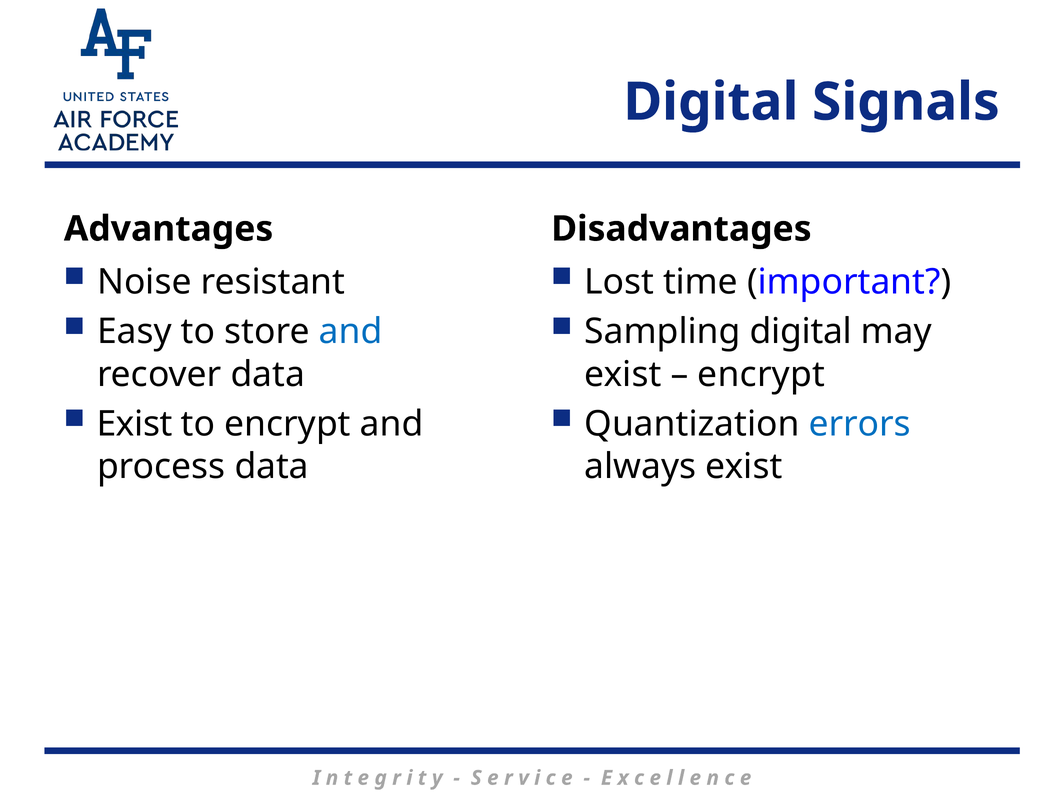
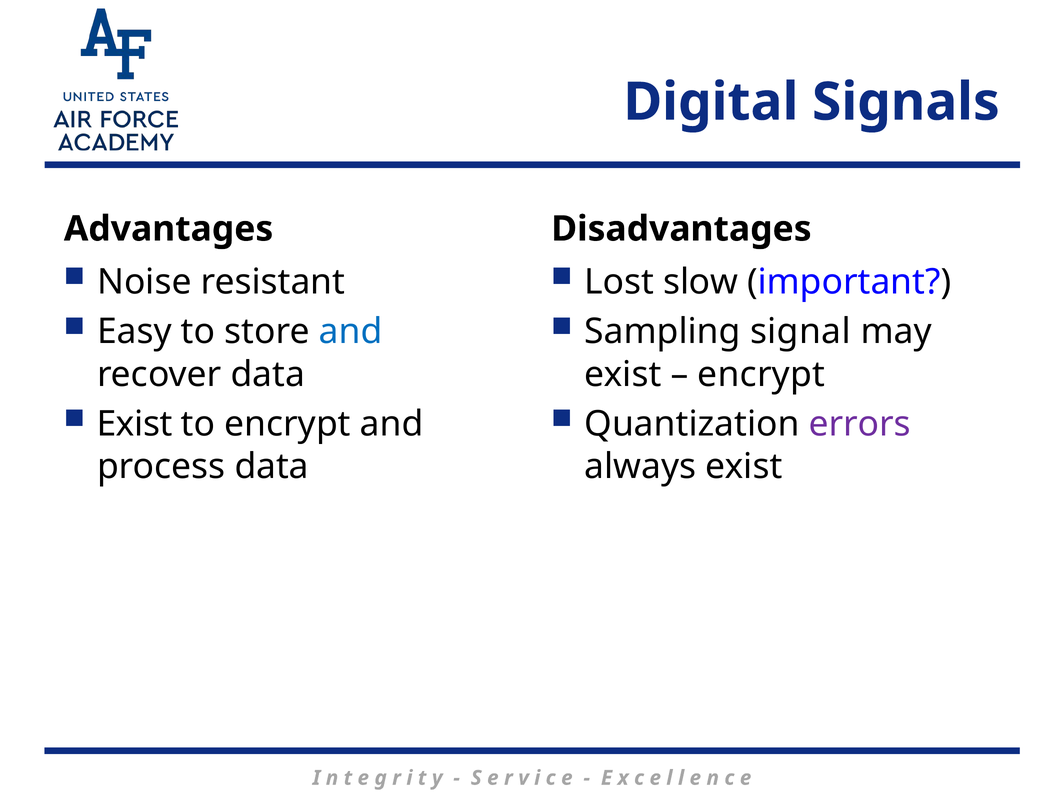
time: time -> slow (701, 282)
Sampling digital: digital -> signal (800, 332)
errors colour: blue -> purple (860, 424)
